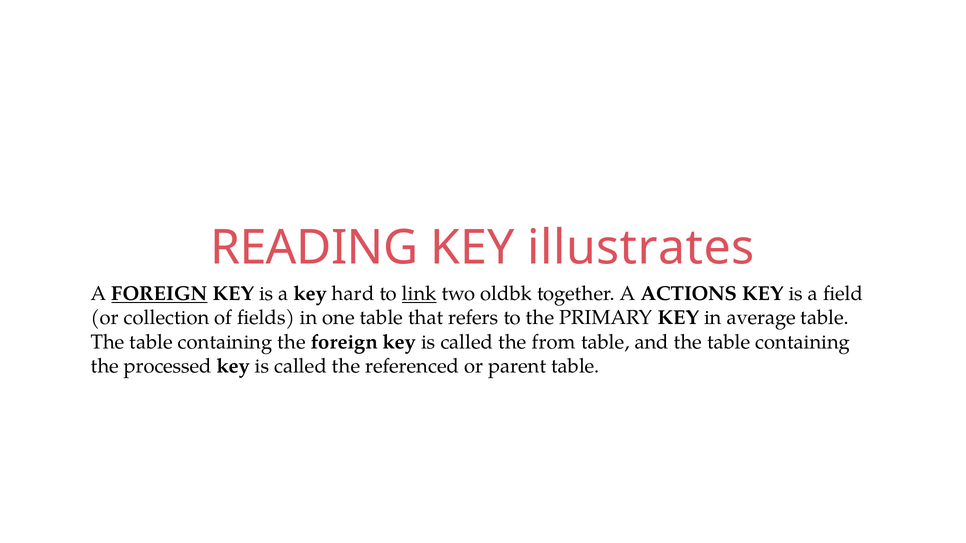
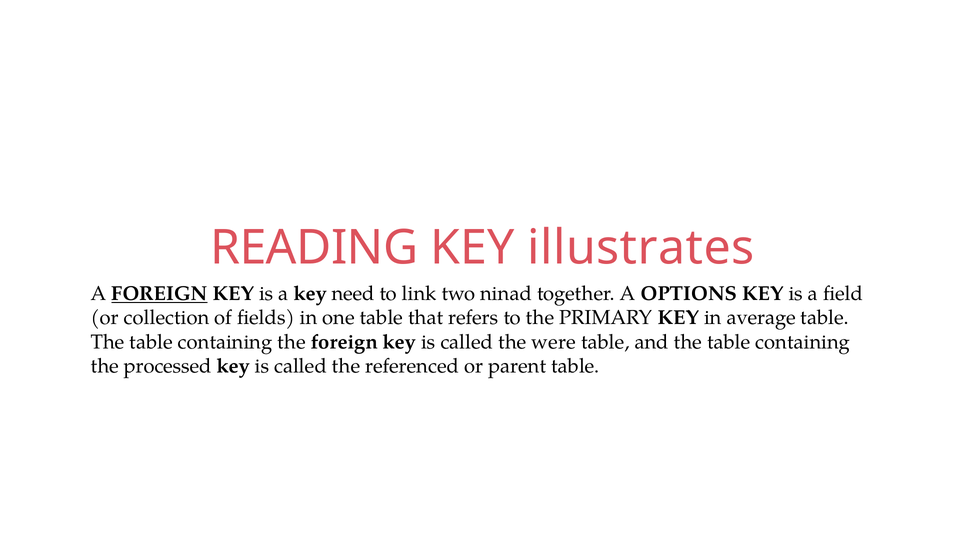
hard: hard -> need (353, 294)
link underline: present -> none (419, 294)
oldbk: oldbk -> ninad (506, 294)
ACTIONS: ACTIONS -> OPTIONS (689, 294)
from: from -> were (554, 342)
